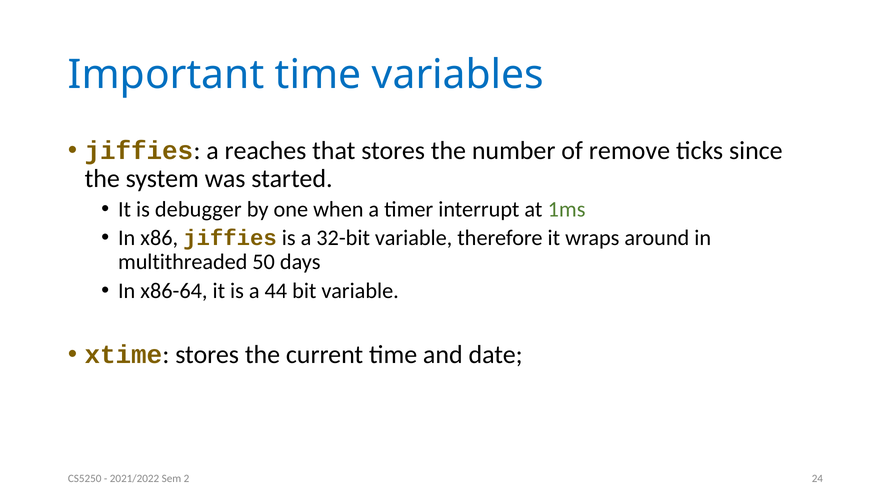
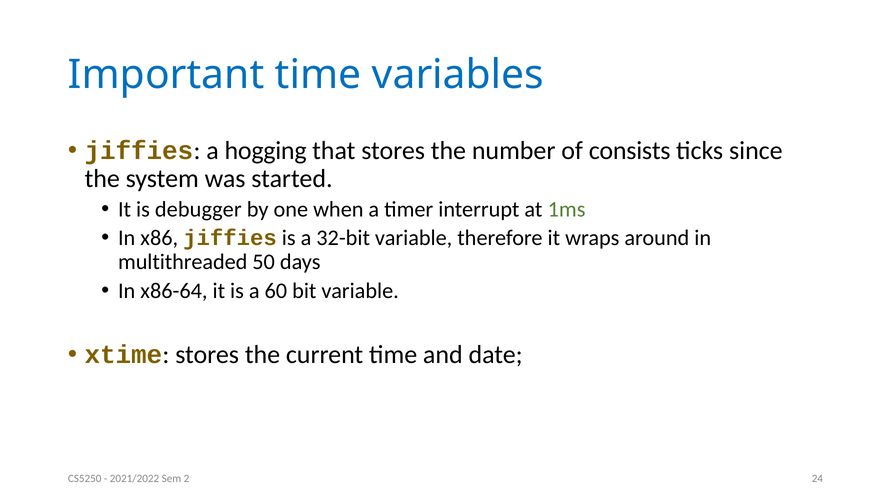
reaches: reaches -> hogging (266, 151)
remove: remove -> consists (630, 151)
44: 44 -> 60 (276, 291)
